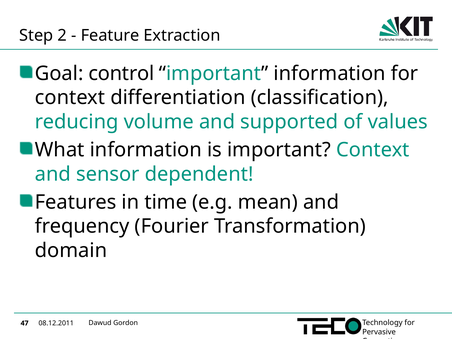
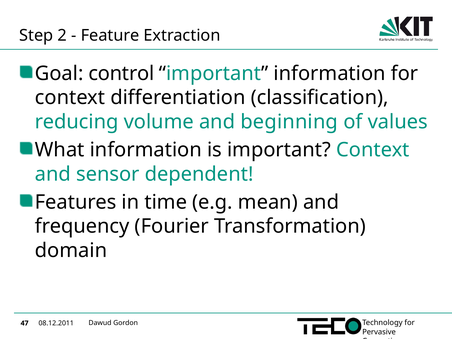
supported: supported -> beginning (289, 122)
